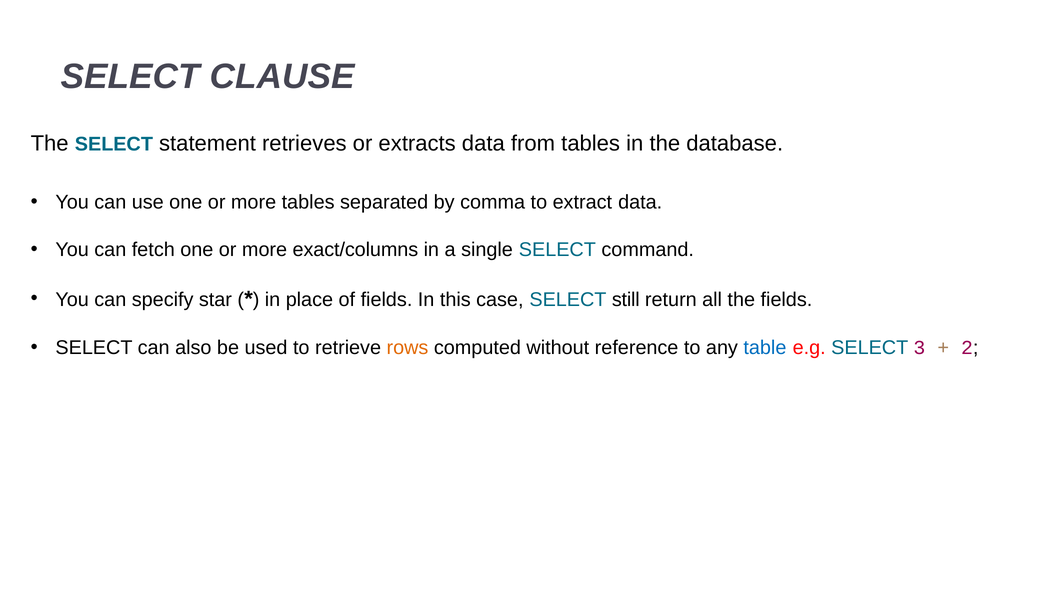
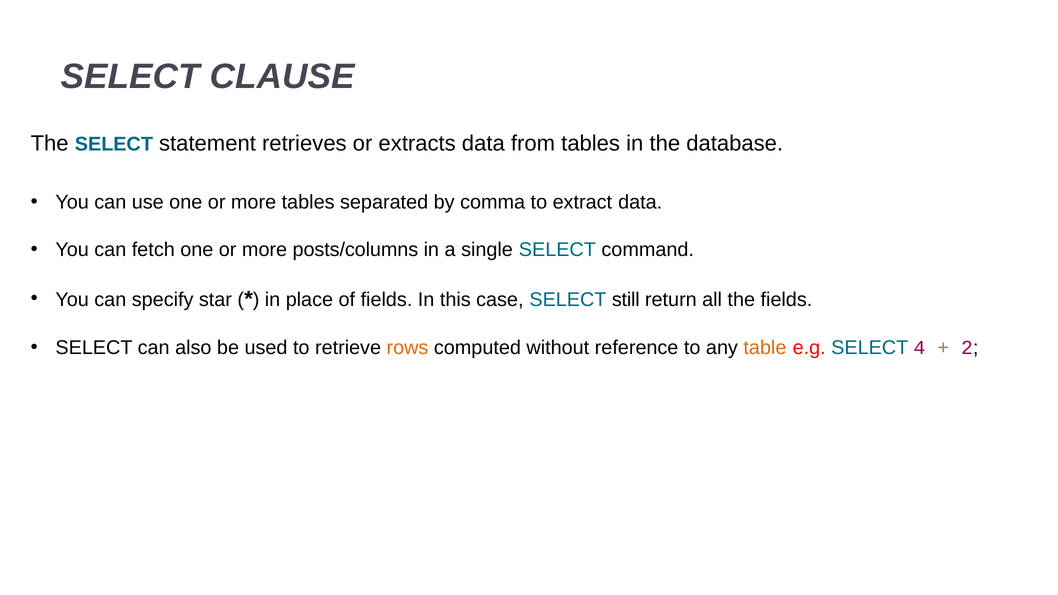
exact/columns: exact/columns -> posts/columns (355, 250)
table colour: blue -> orange (765, 348)
3: 3 -> 4 (919, 348)
